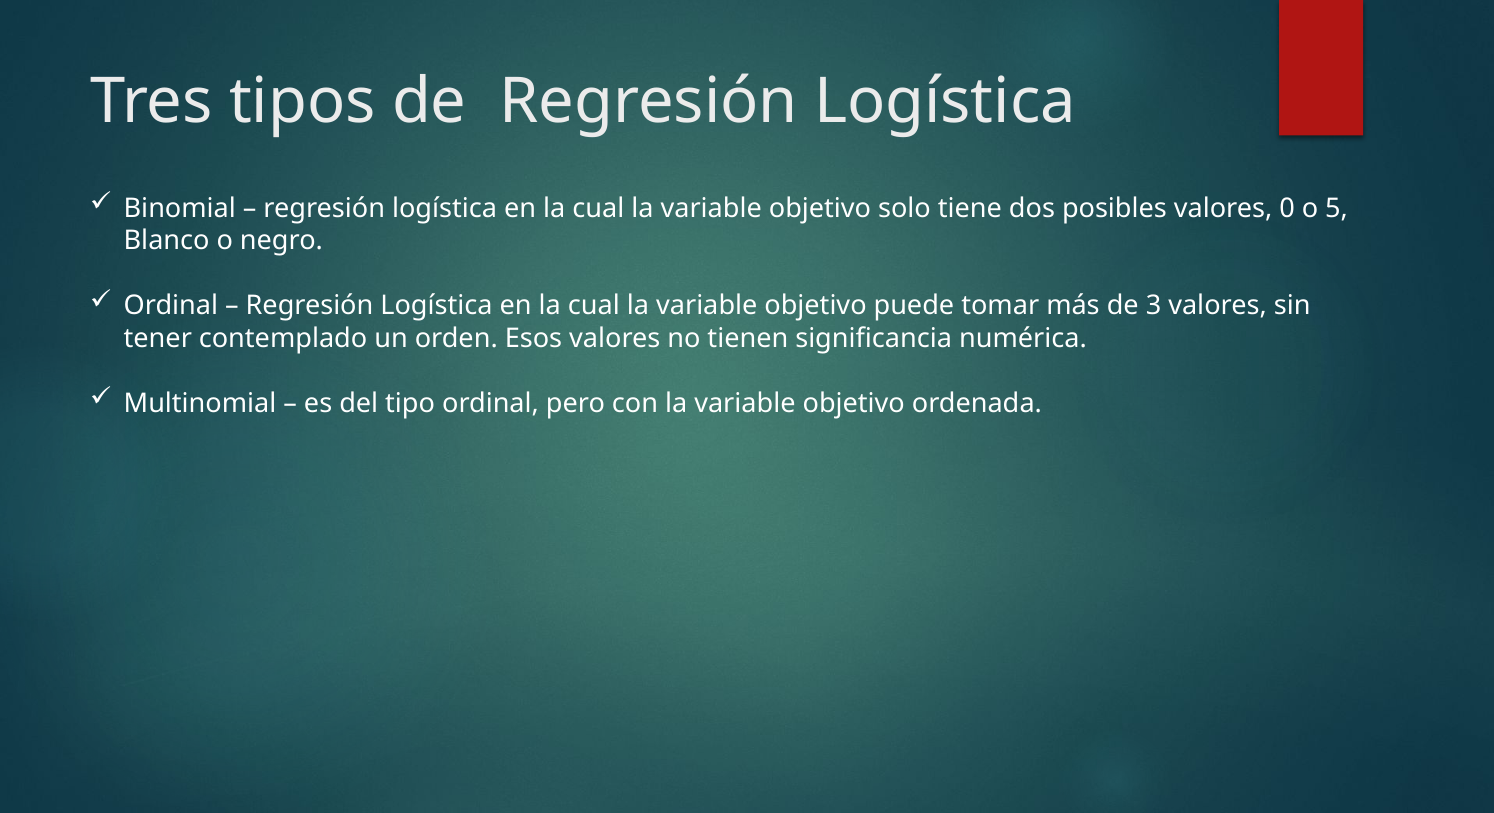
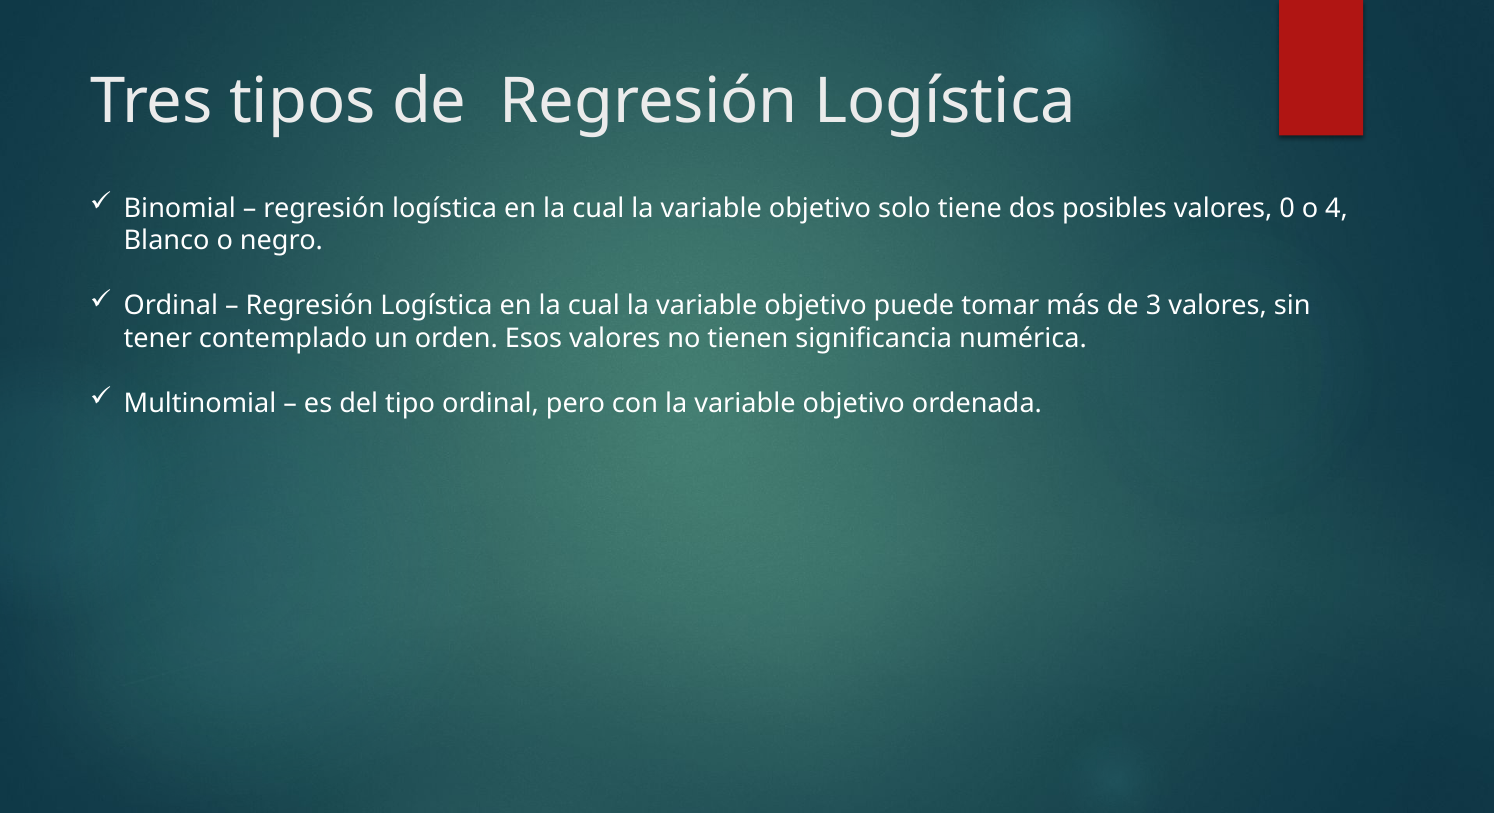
5: 5 -> 4 (1337, 208)
